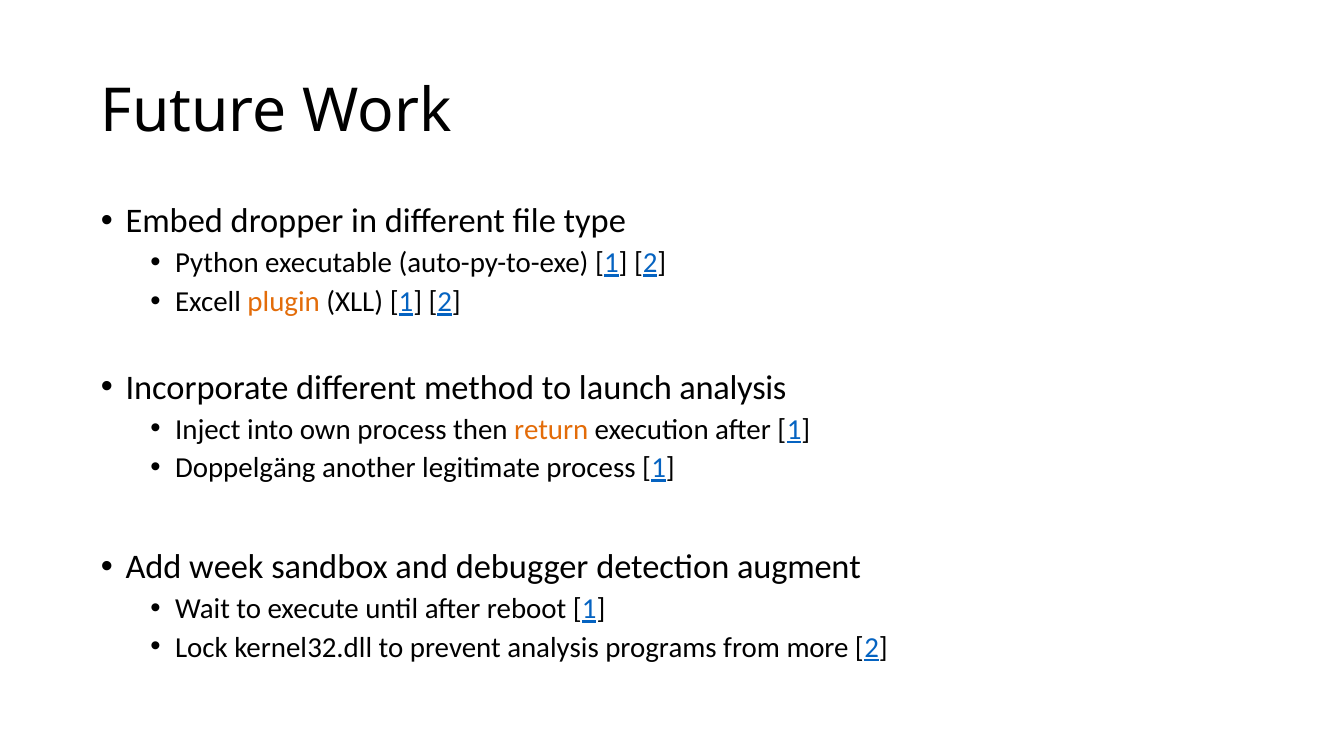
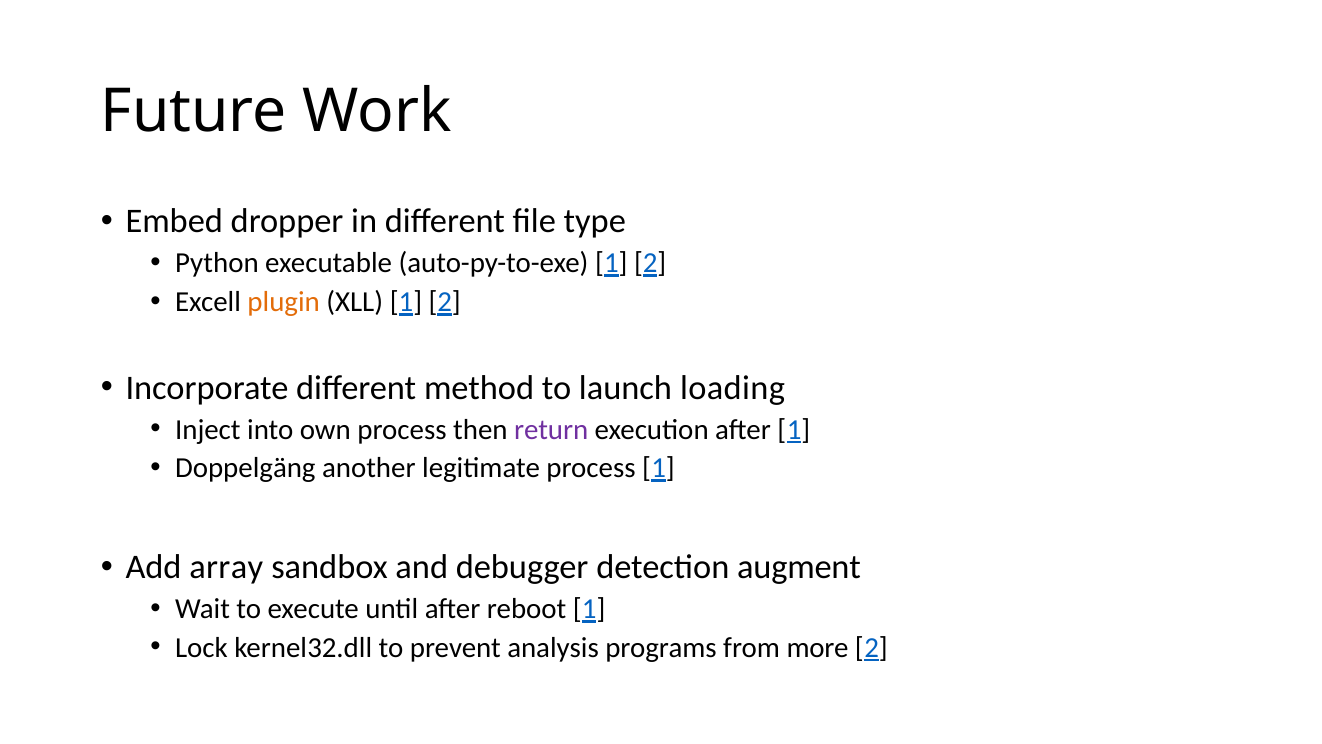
launch analysis: analysis -> loading (733, 388)
return colour: orange -> purple (551, 429)
week: week -> array (226, 567)
